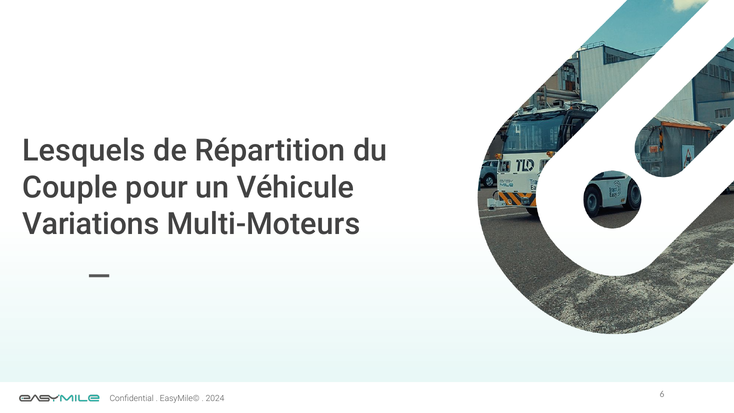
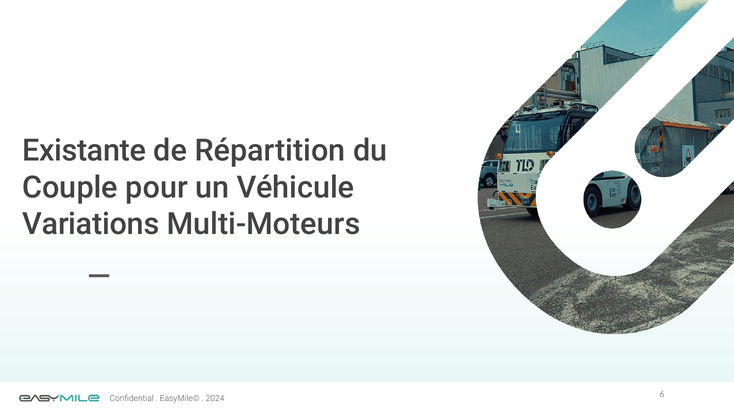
Lesquels: Lesquels -> Existante (84, 151)
